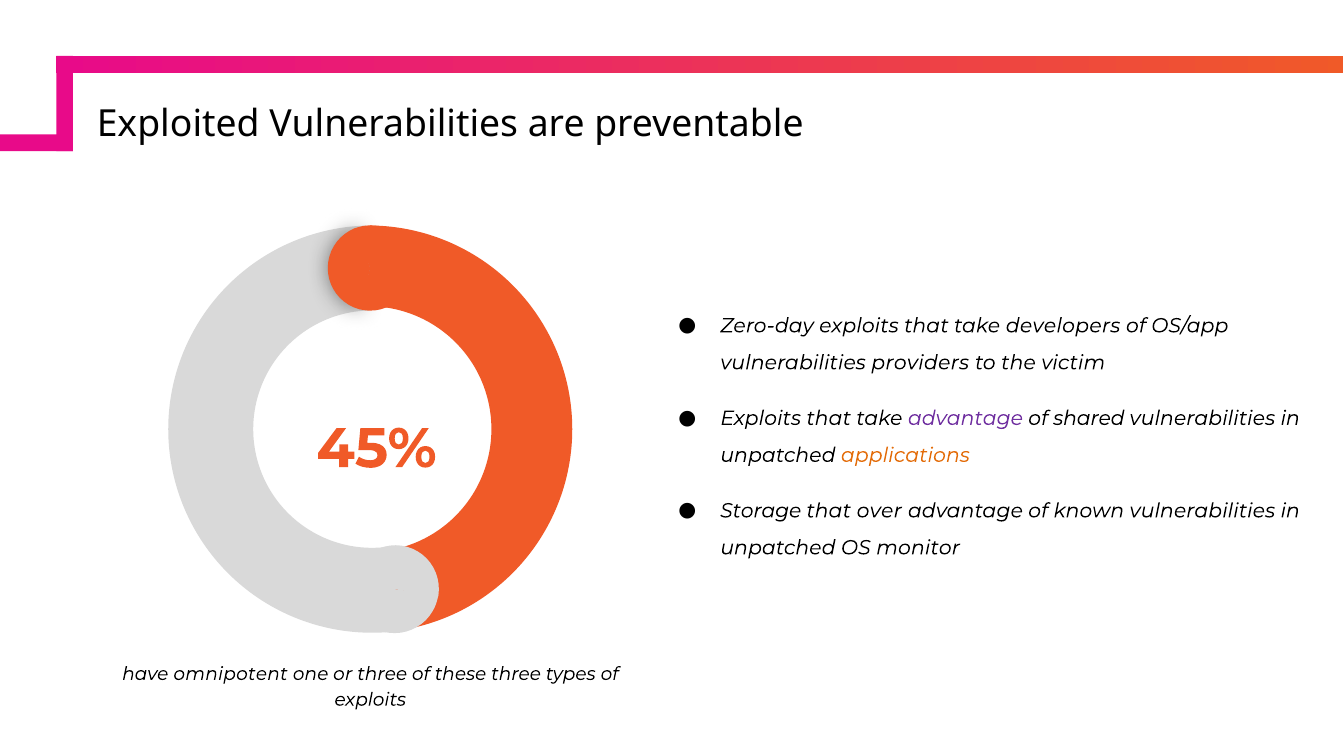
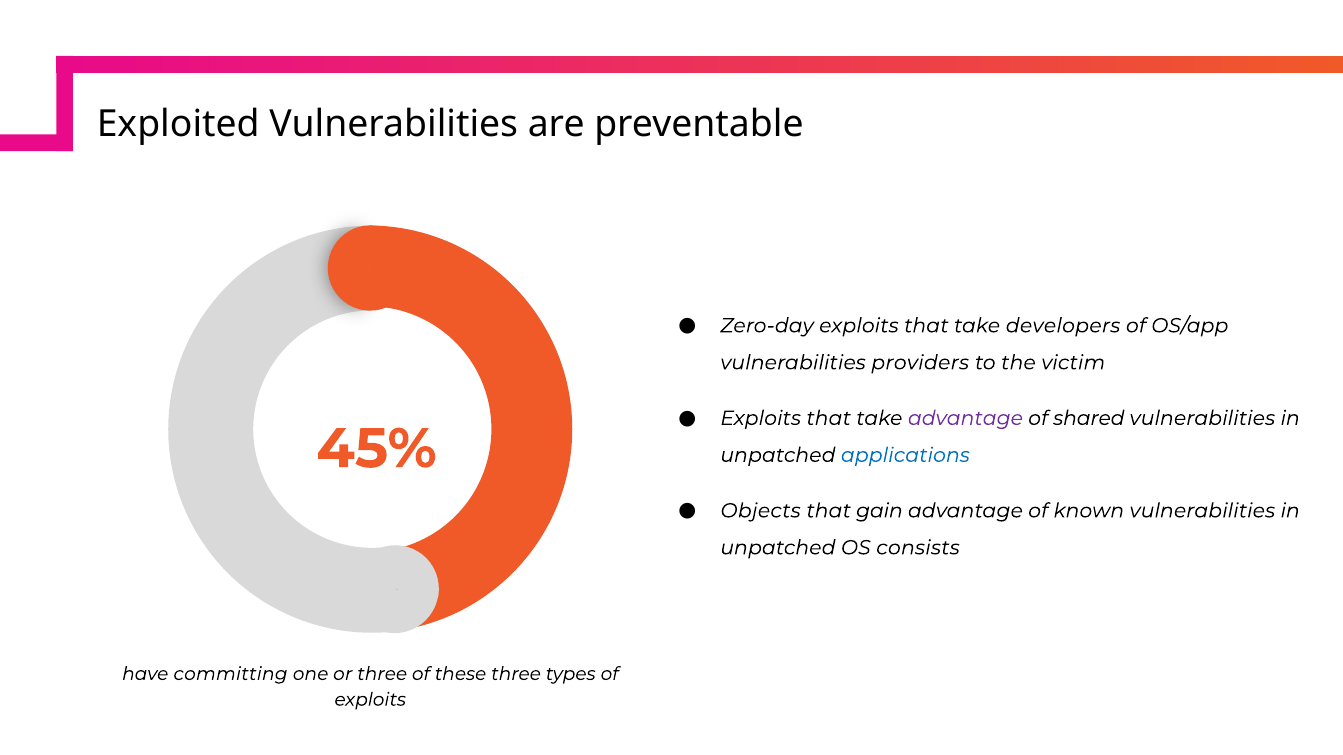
applications colour: orange -> blue (905, 455)
Storage: Storage -> Objects (761, 511)
over: over -> gain (879, 511)
monitor: monitor -> consists (918, 548)
omnipotent: omnipotent -> committing (230, 674)
